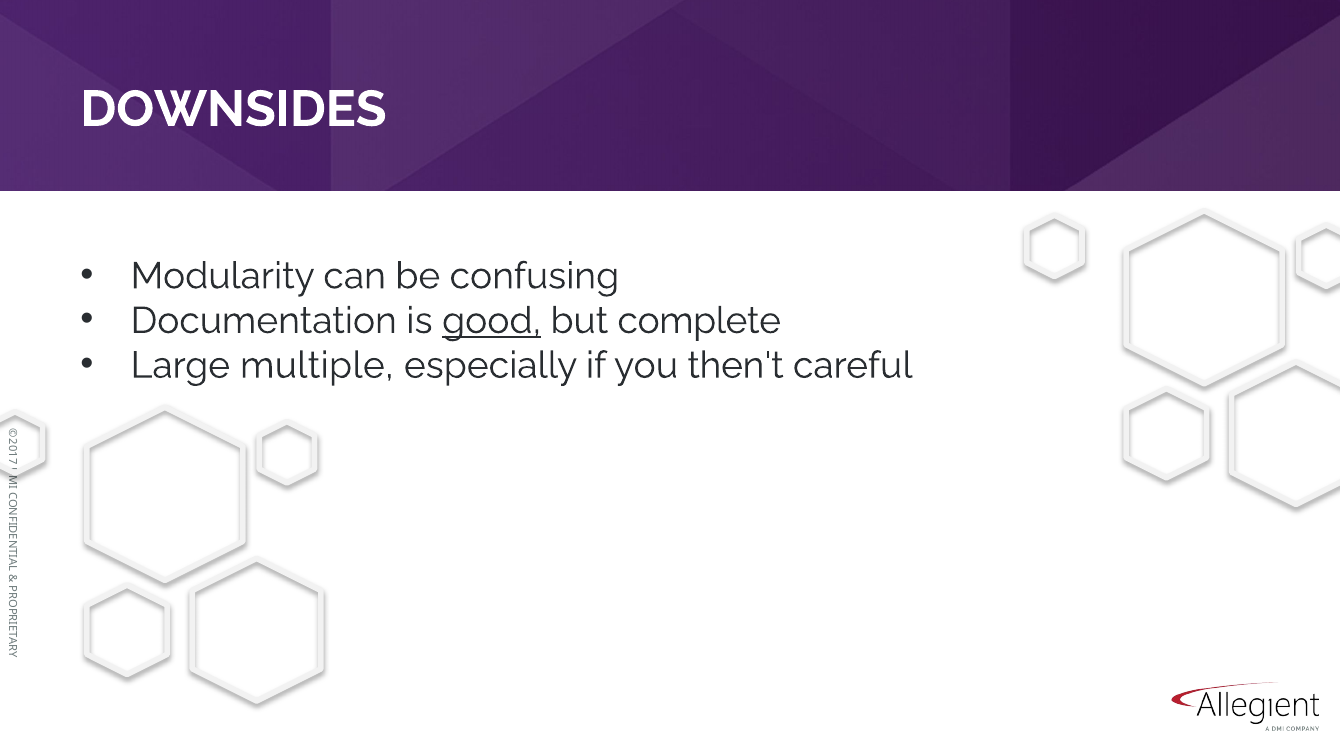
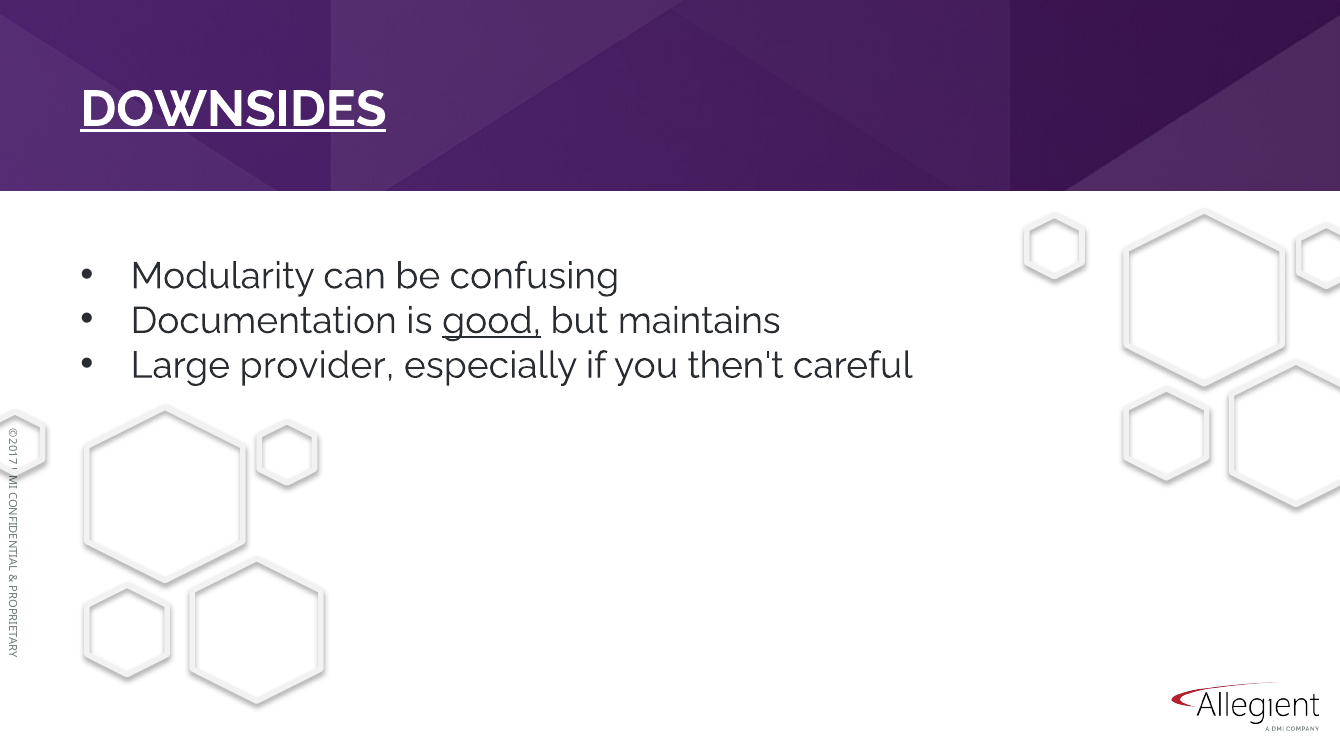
DOWNSIDES underline: none -> present (233, 109)
complete: complete -> maintains (699, 321)
multiple: multiple -> provider (317, 365)
